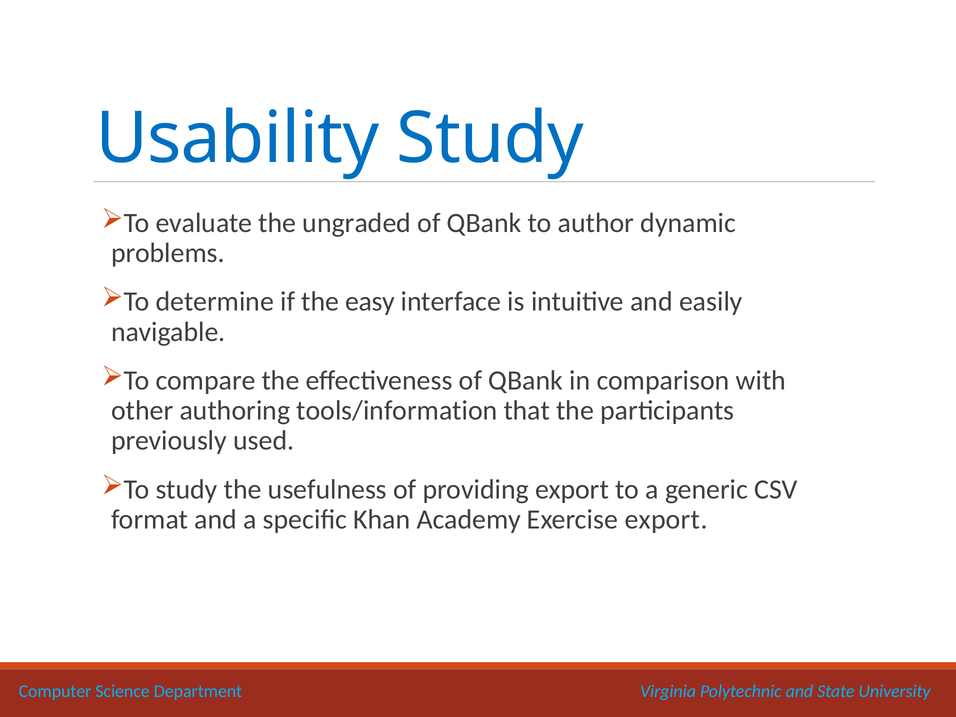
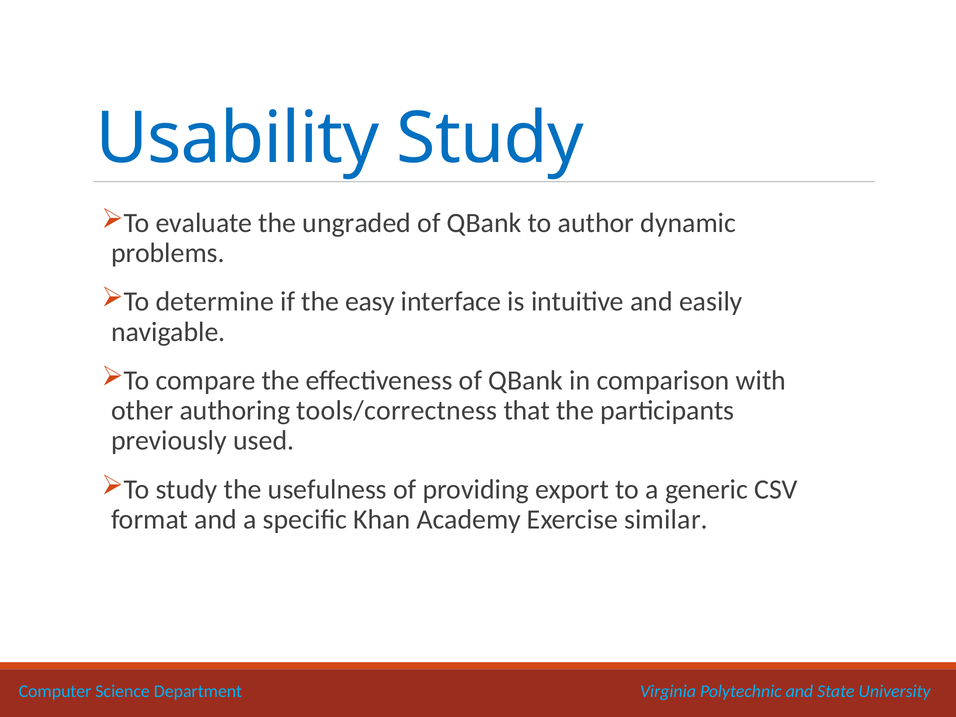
tools/information: tools/information -> tools/correctness (397, 411)
Exercise export: export -> similar (666, 520)
